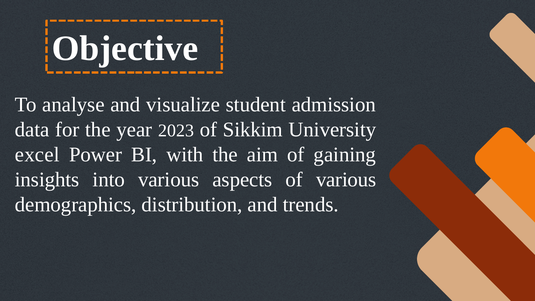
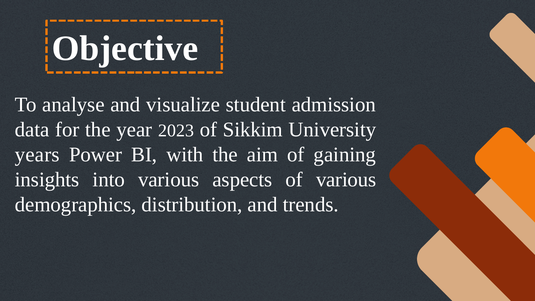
excel: excel -> years (37, 155)
